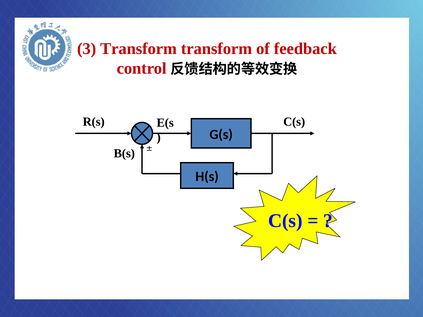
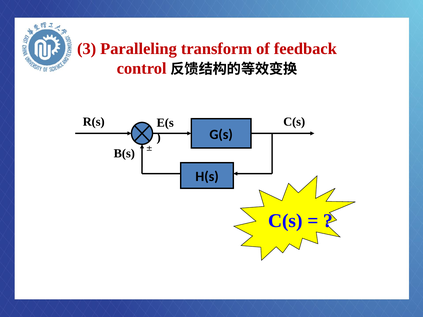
3 Transform: Transform -> Paralleling (139, 49)
